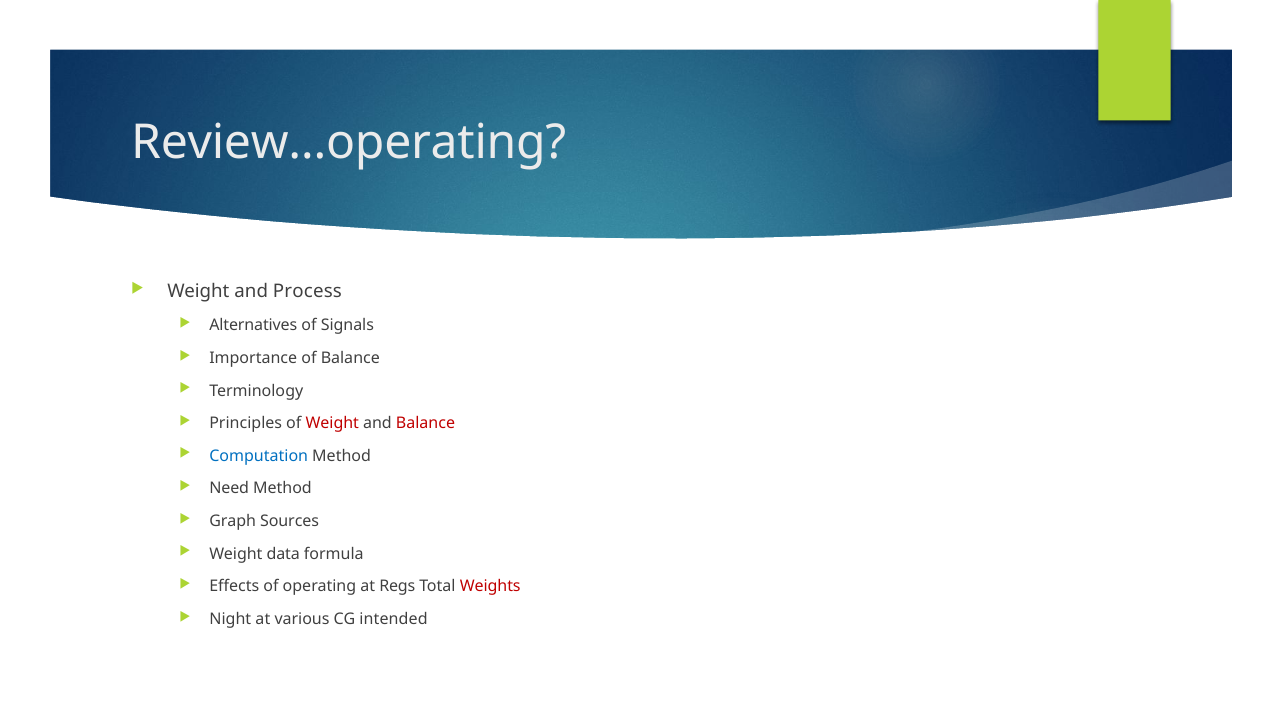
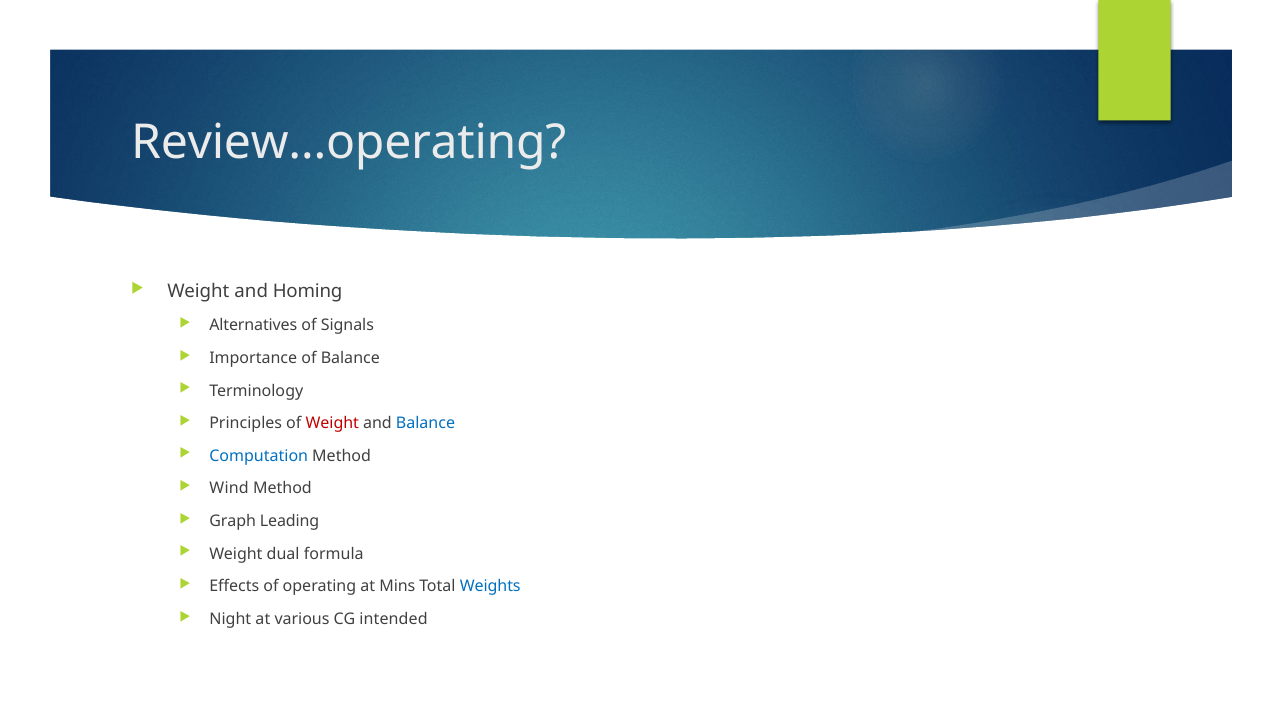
Process: Process -> Homing (308, 291)
Balance colour: red -> blue (425, 423)
Need: Need -> Wind (229, 488)
Sources: Sources -> Leading (290, 521)
data: data -> dual (283, 554)
Regs: Regs -> Mins (397, 586)
Weights colour: red -> blue (490, 586)
